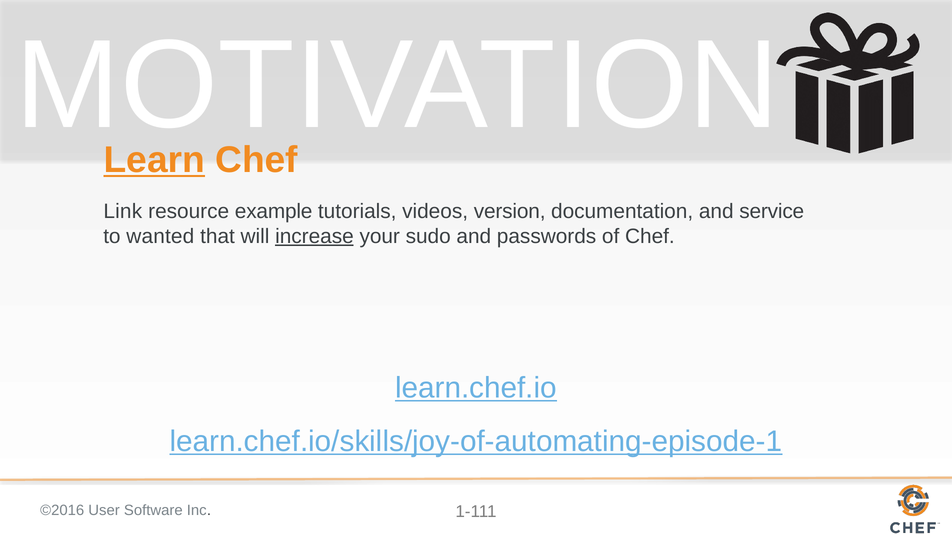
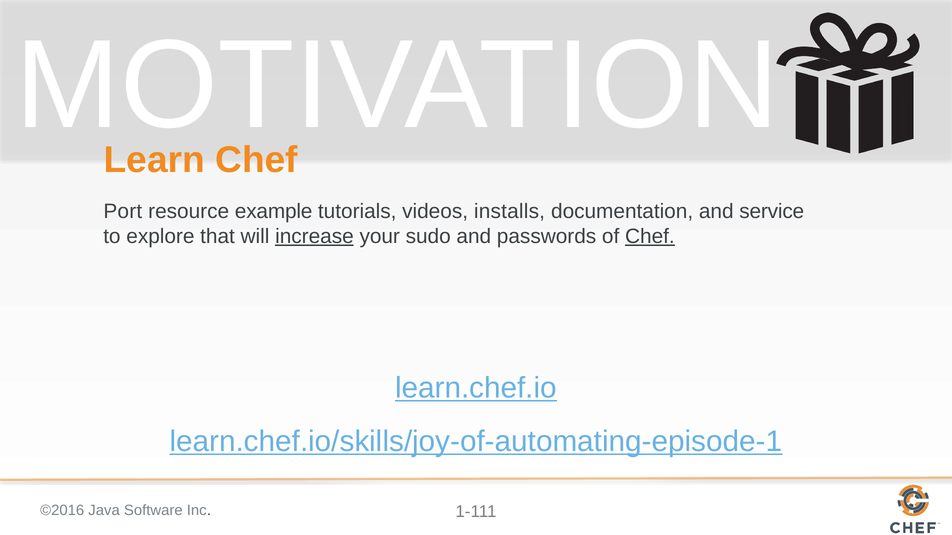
Learn underline: present -> none (154, 160)
Link: Link -> Port (123, 212)
version: version -> installs (509, 212)
wanted: wanted -> explore (160, 237)
Chef underline: none -> present (650, 237)
User: User -> Java (104, 511)
